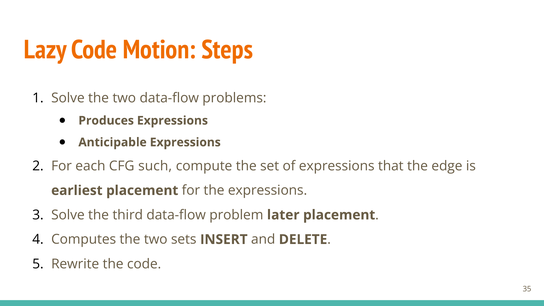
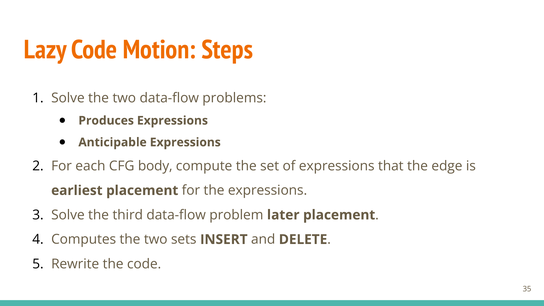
such: such -> body (155, 166)
